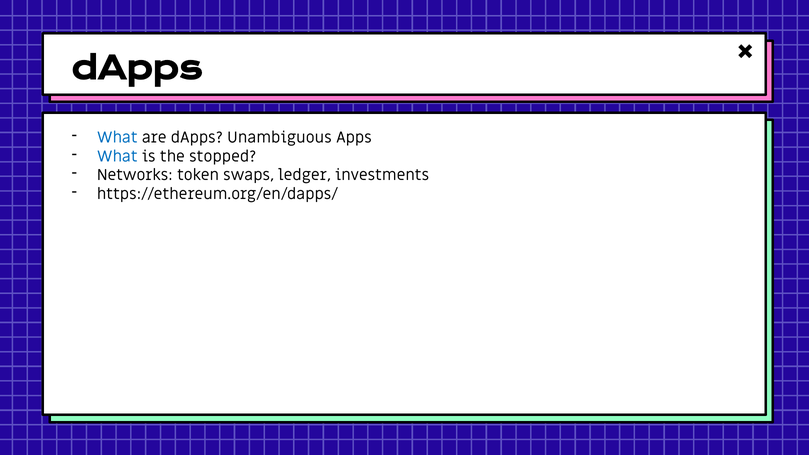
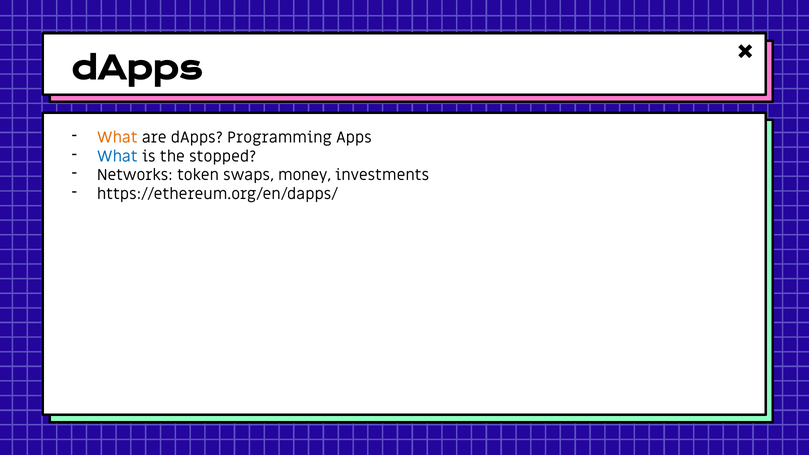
What colour: blue -> orange (117, 138)
Unambiguous: Unambiguous -> Programming (280, 138)
ledger: ledger -> money (305, 175)
